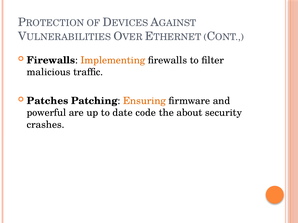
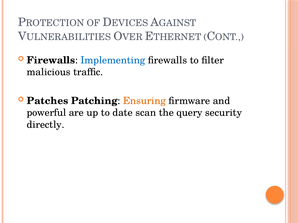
Implementing colour: orange -> blue (113, 60)
code: code -> scan (146, 113)
about: about -> query (190, 113)
crashes: crashes -> directly (46, 125)
